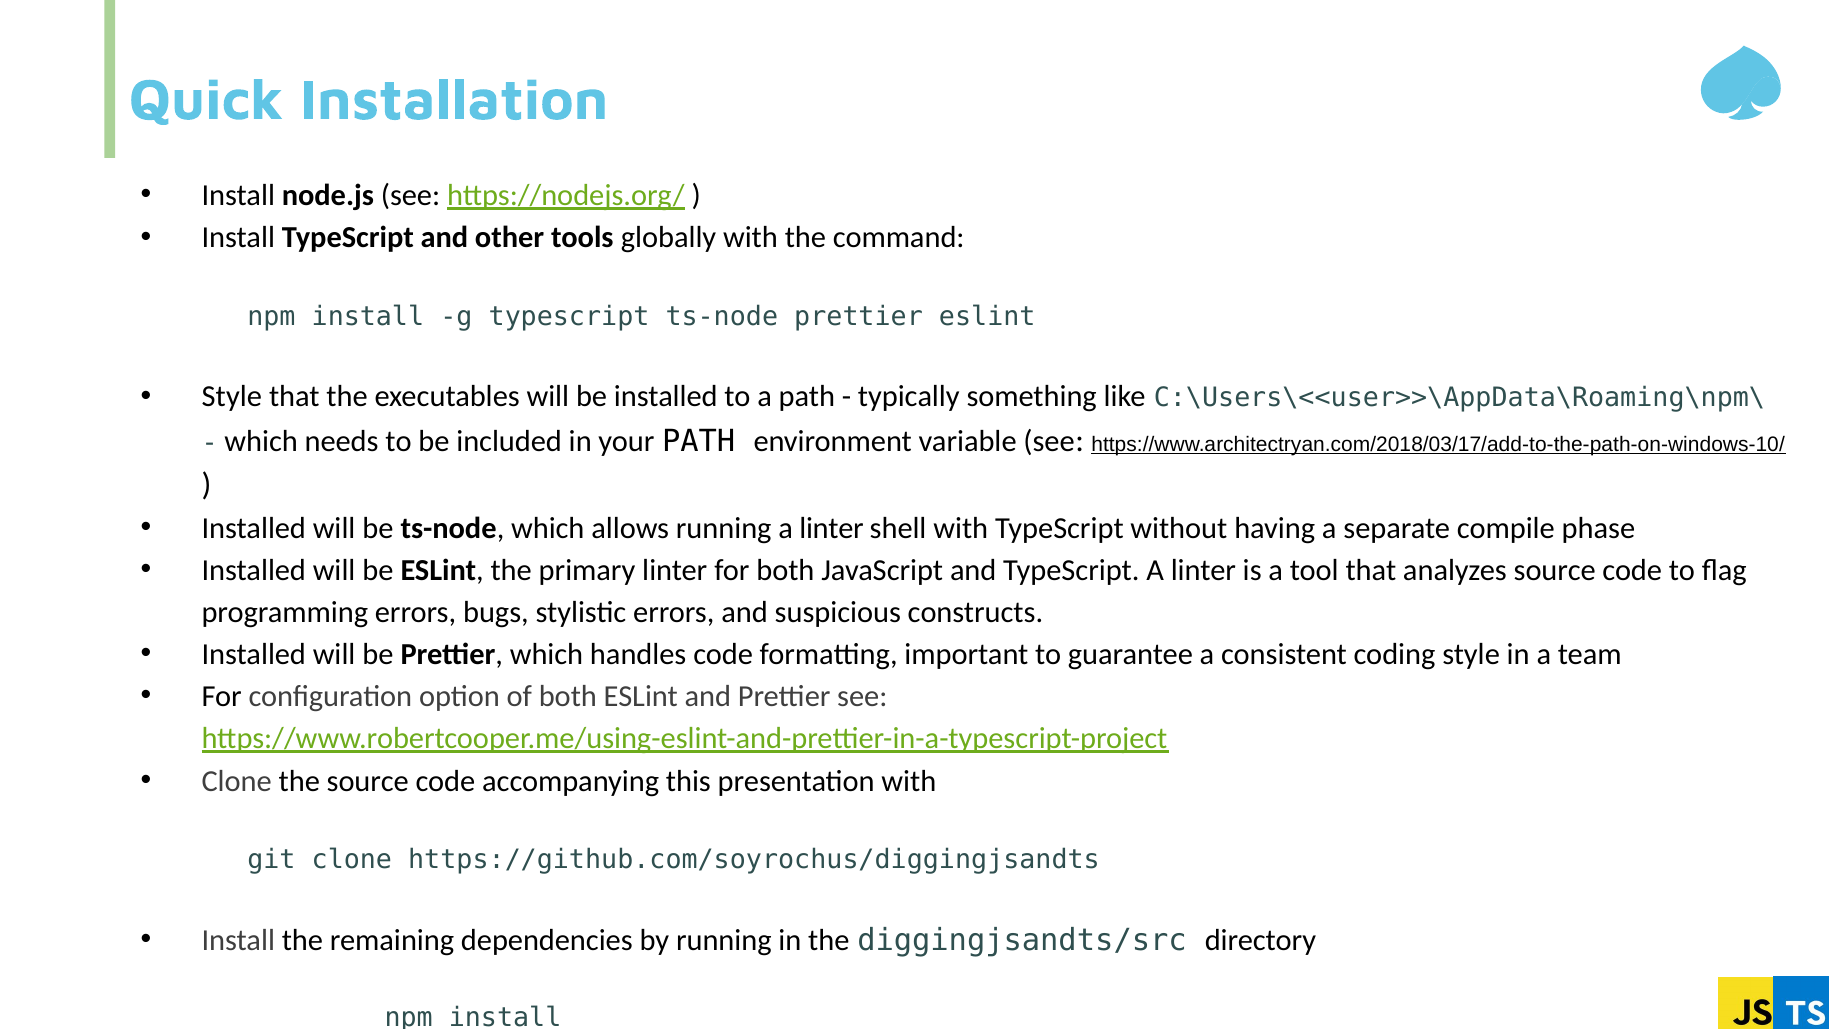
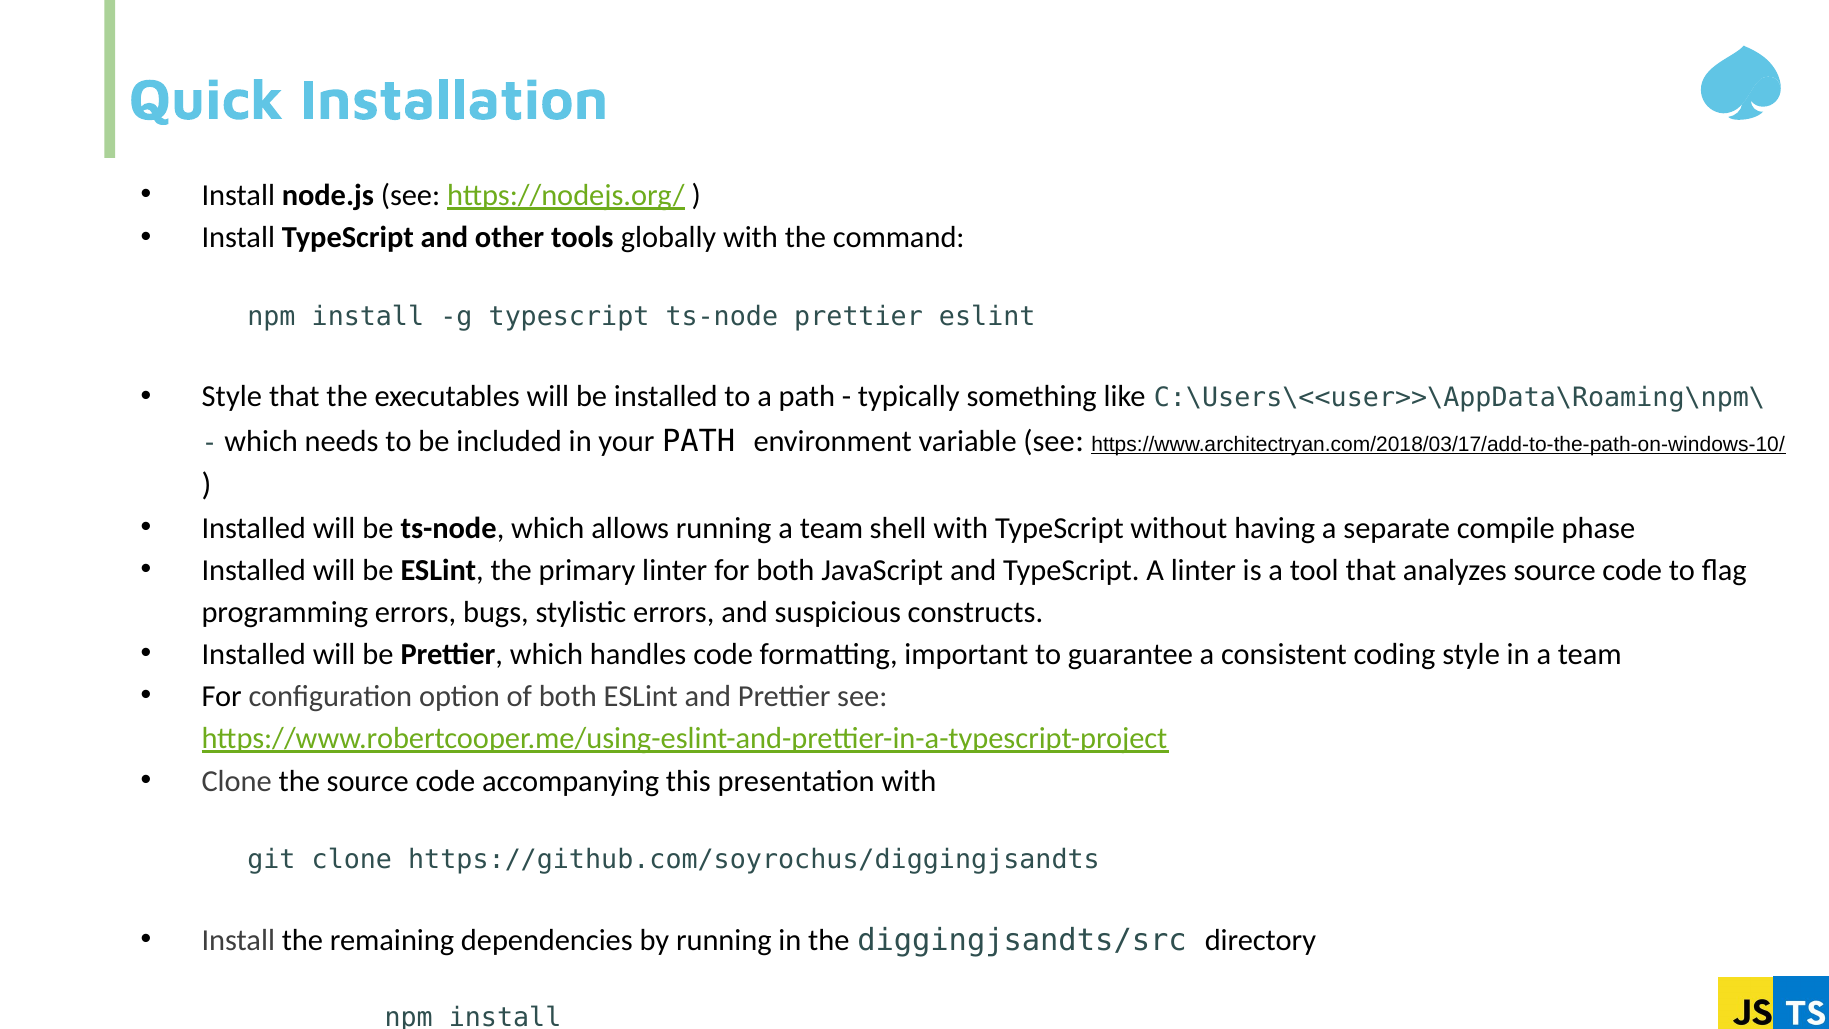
running a linter: linter -> team (832, 528)
